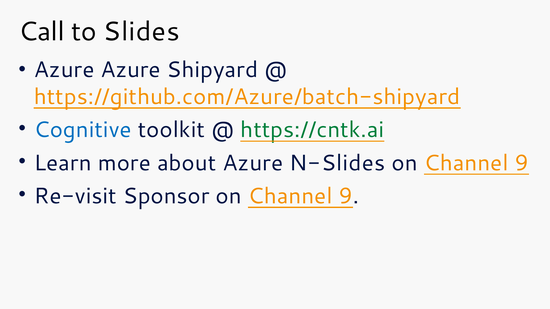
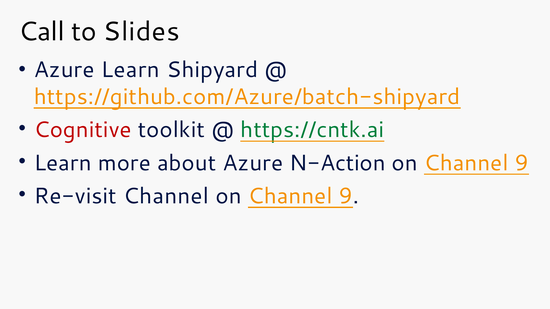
Azure Azure: Azure -> Learn (130, 70)
Cognitive colour: blue -> red (83, 130)
N-Slides: N-Slides -> N-Action (337, 163)
Re-visit Sponsor: Sponsor -> Channel (166, 196)
